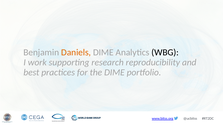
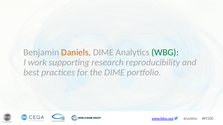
WBG colour: black -> green (165, 53)
